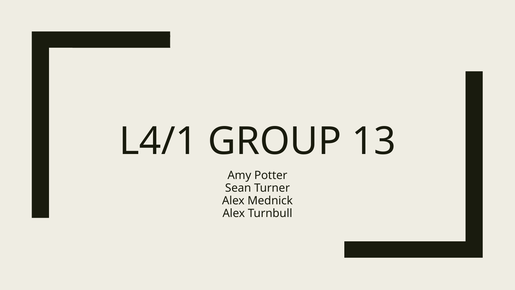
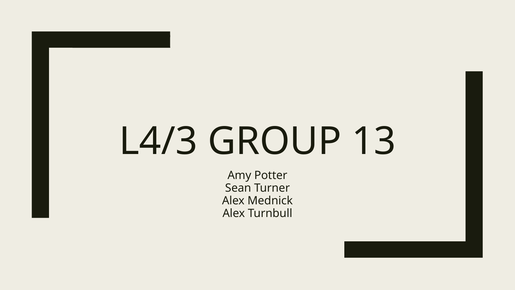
L4/1: L4/1 -> L4/3 (158, 141)
